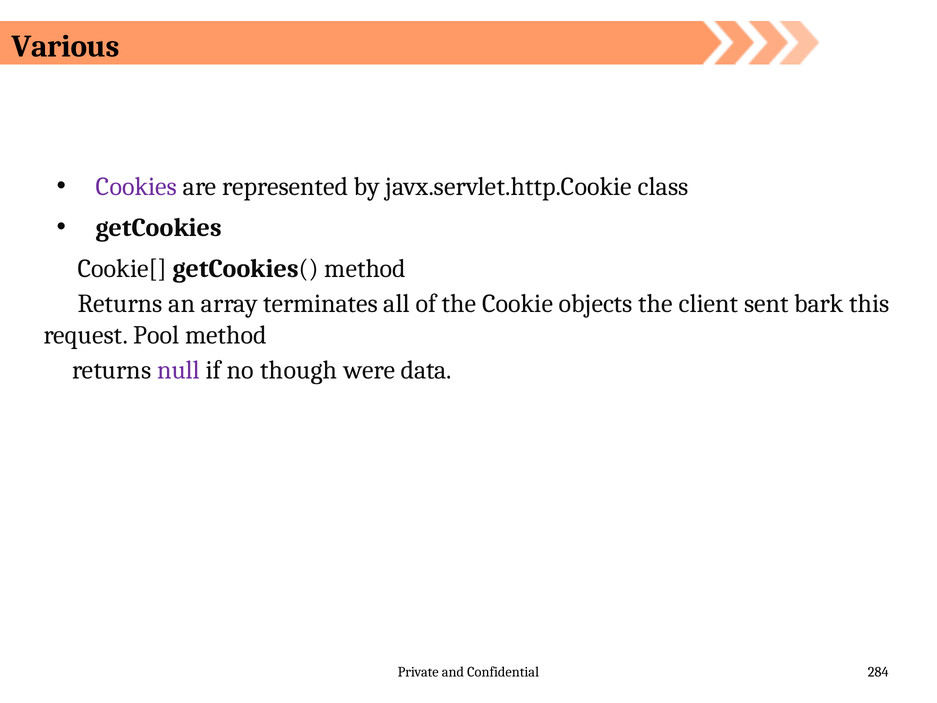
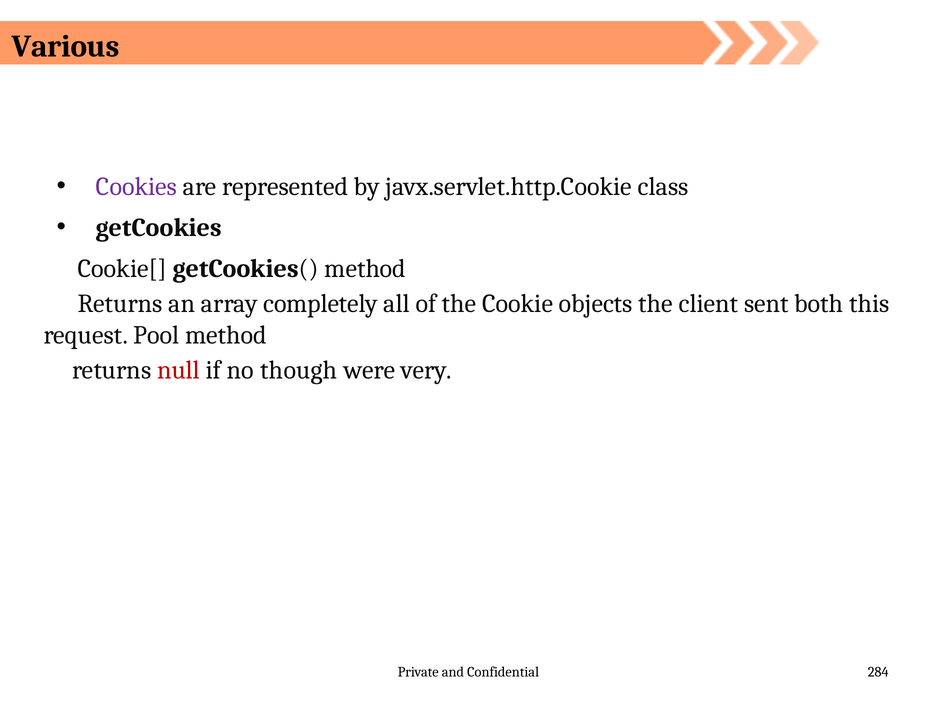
terminates: terminates -> completely (321, 304)
bark: bark -> both (819, 304)
null colour: purple -> red (178, 370)
data: data -> very (426, 370)
